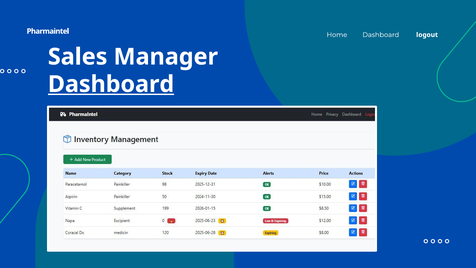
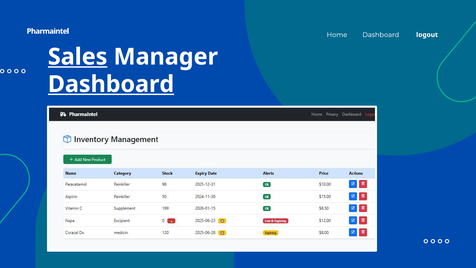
Sales underline: none -> present (78, 57)
